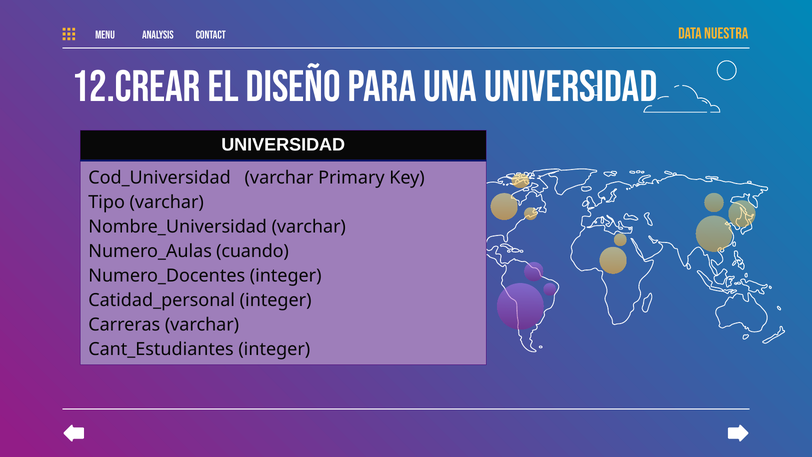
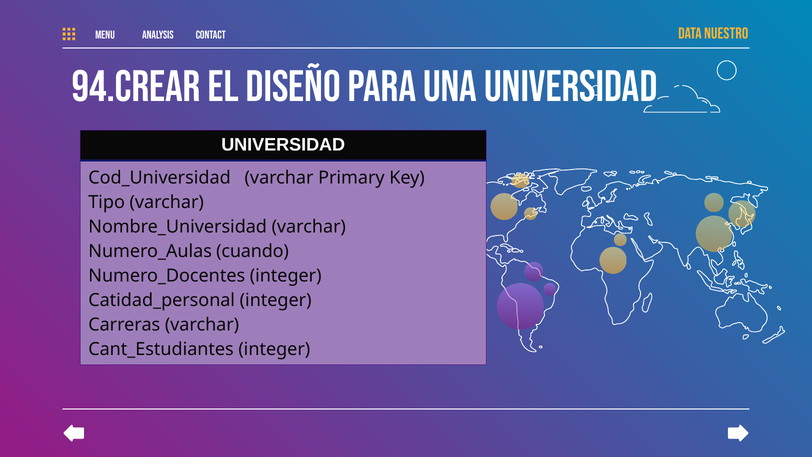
NUESTRA: NUESTRA -> NUESTRO (726, 33)
12.Crear: 12.Crear -> 94.Crear (136, 87)
